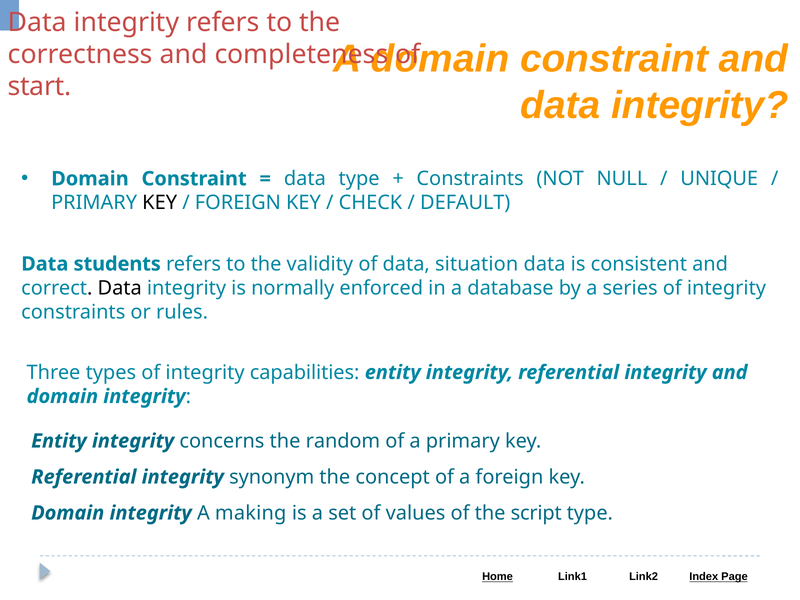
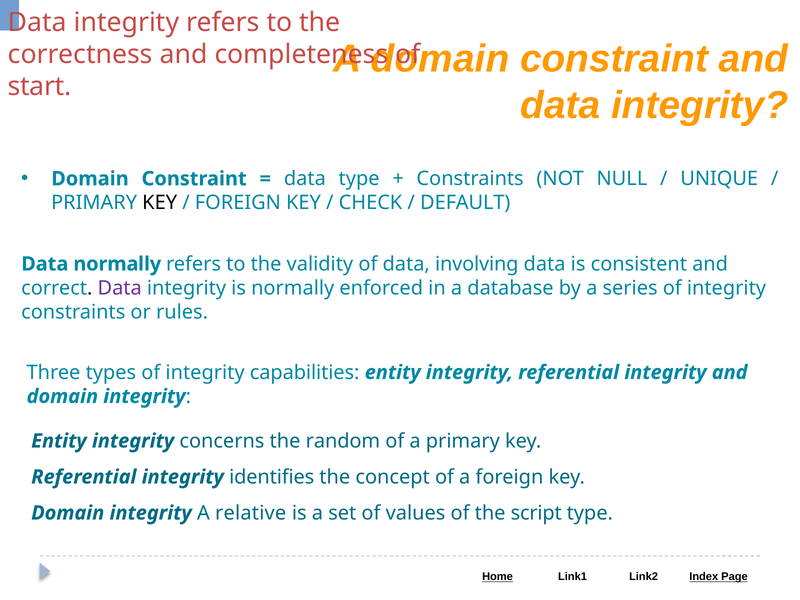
Data students: students -> normally (117, 264)
situation: situation -> involving (477, 264)
Data colour: black -> purple (120, 288)
synonym: synonym -> identifies (272, 477)
making: making -> relative (251, 513)
